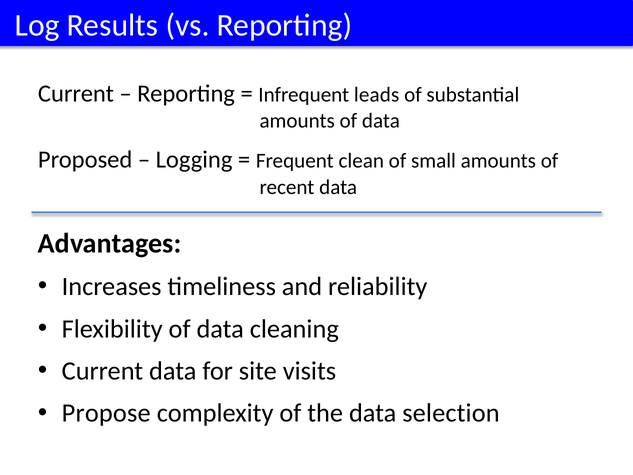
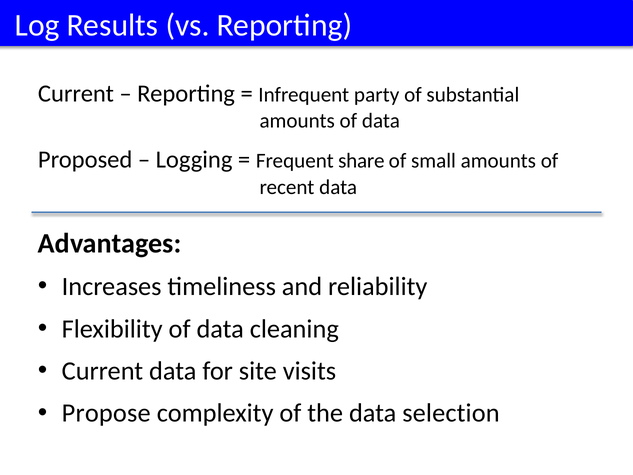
leads: leads -> party (377, 95)
clean: clean -> share (361, 161)
